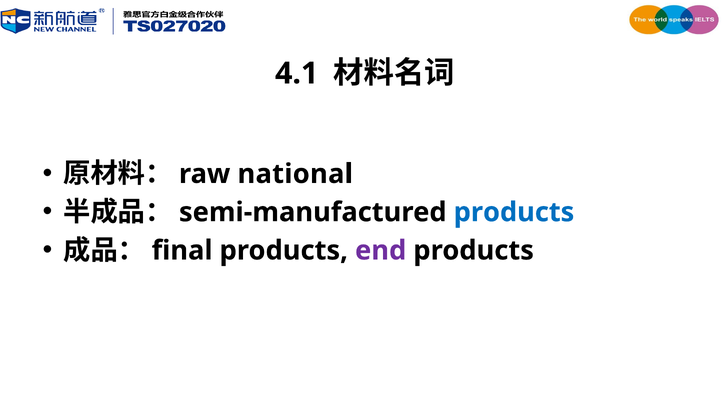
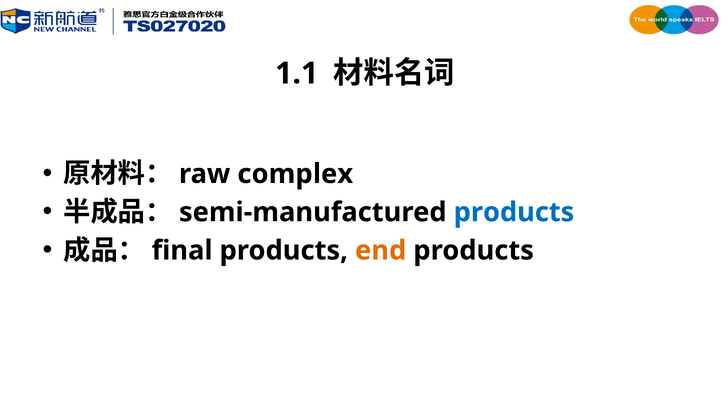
4.1: 4.1 -> 1.1 (297, 73)
national: national -> complex (295, 174)
end colour: purple -> orange (381, 250)
